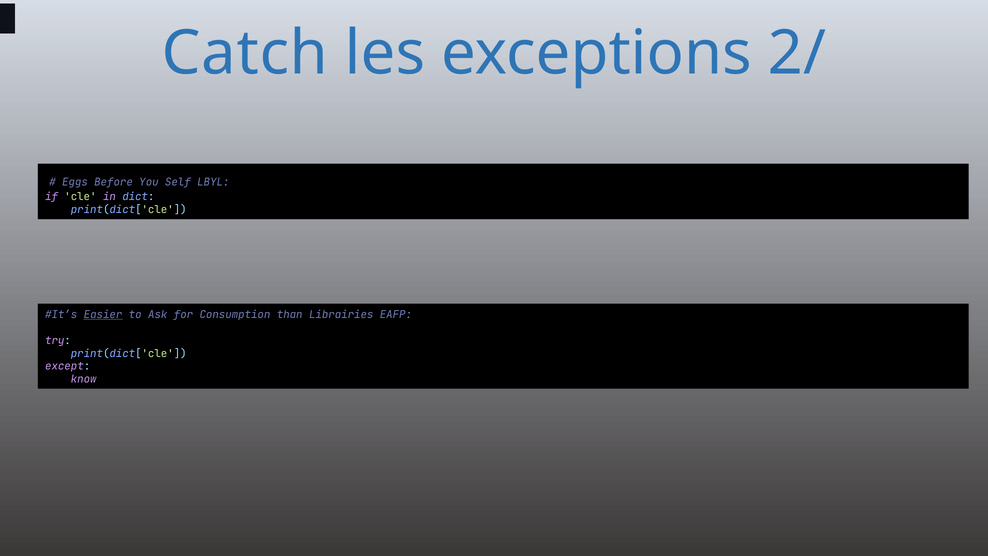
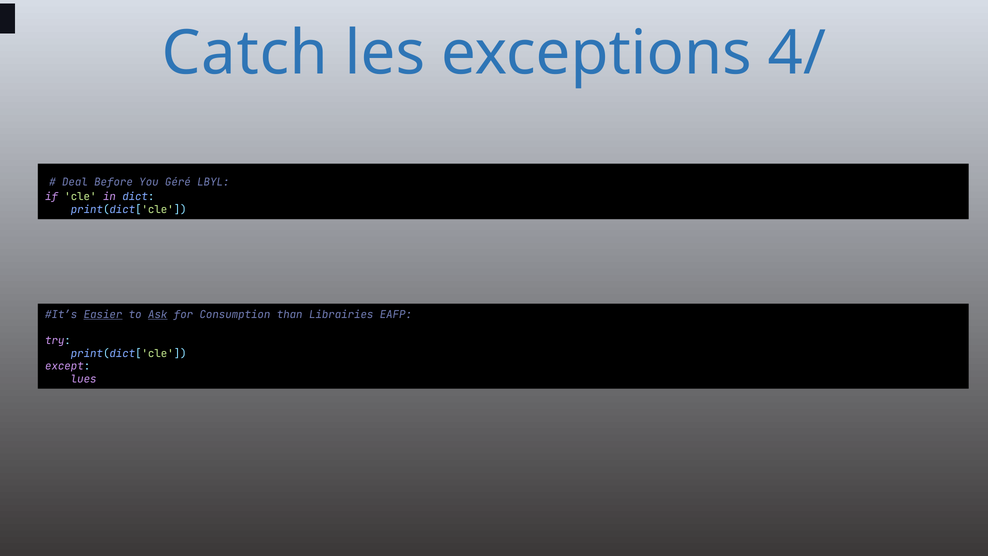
2/: 2/ -> 4/ (797, 53)
Eggs: Eggs -> Deal (75, 182)
Self: Self -> Géré (178, 182)
Ask underline: none -> present (158, 314)
know: know -> lues (84, 379)
